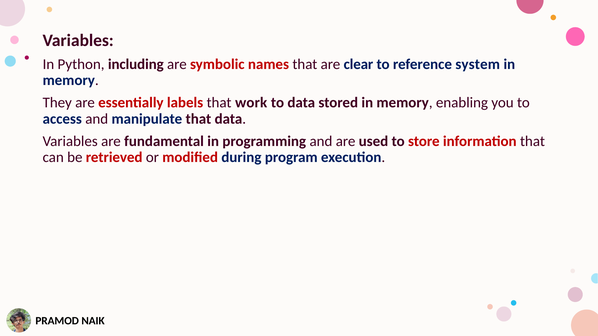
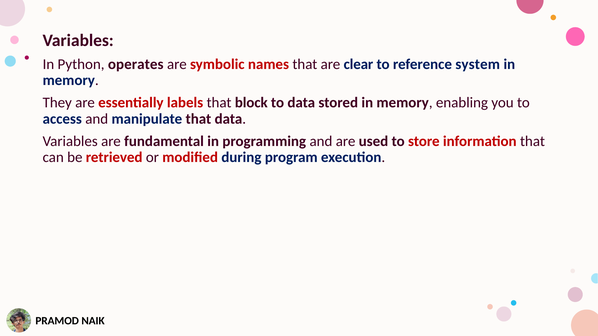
including: including -> operates (136, 64)
work: work -> block (251, 103)
